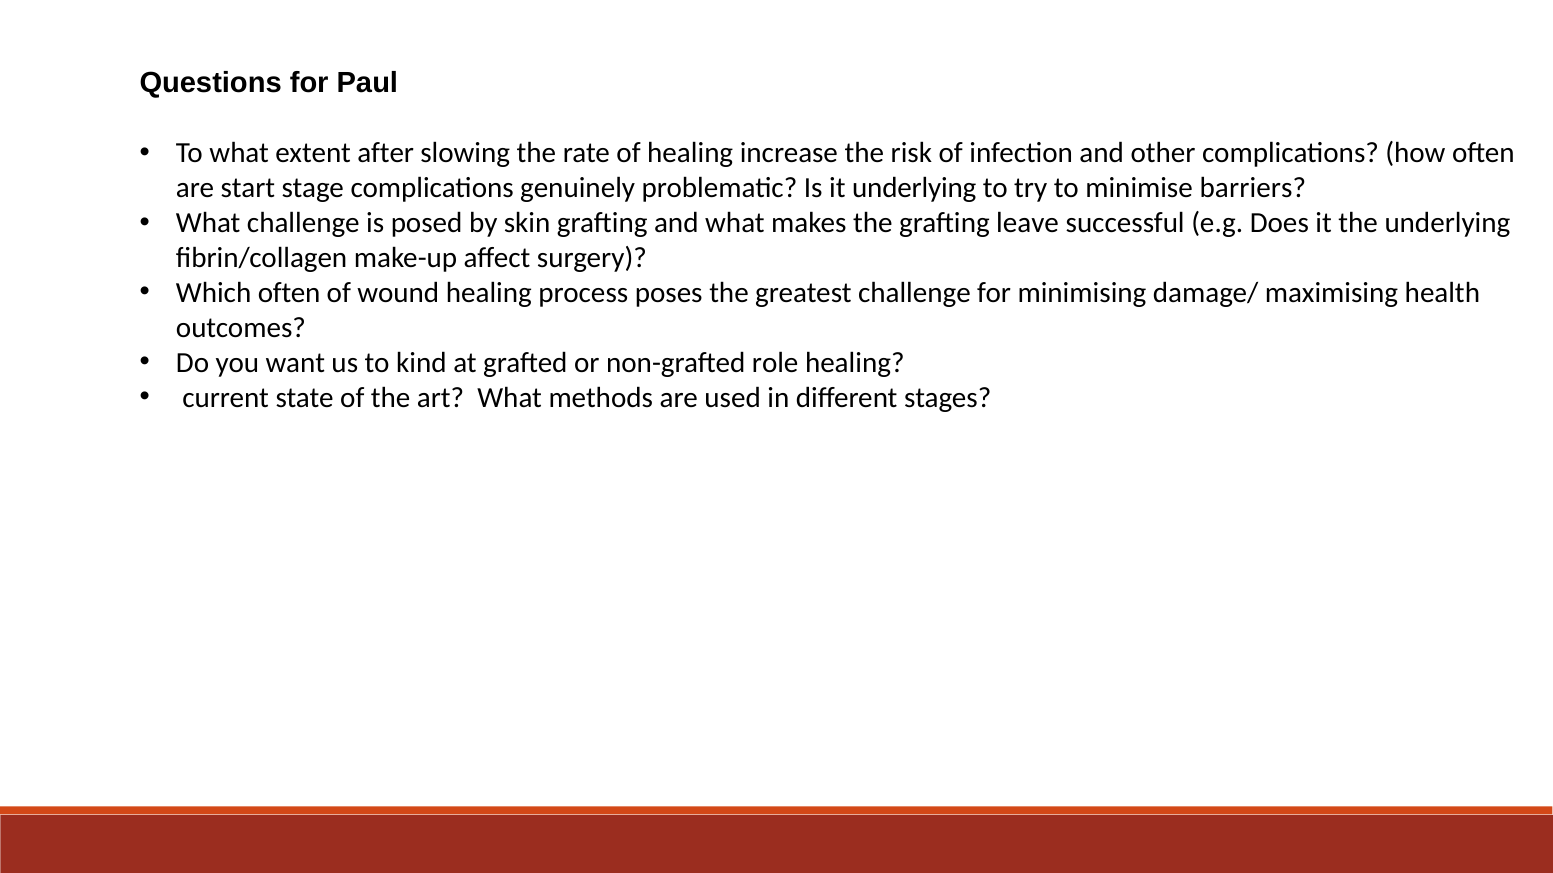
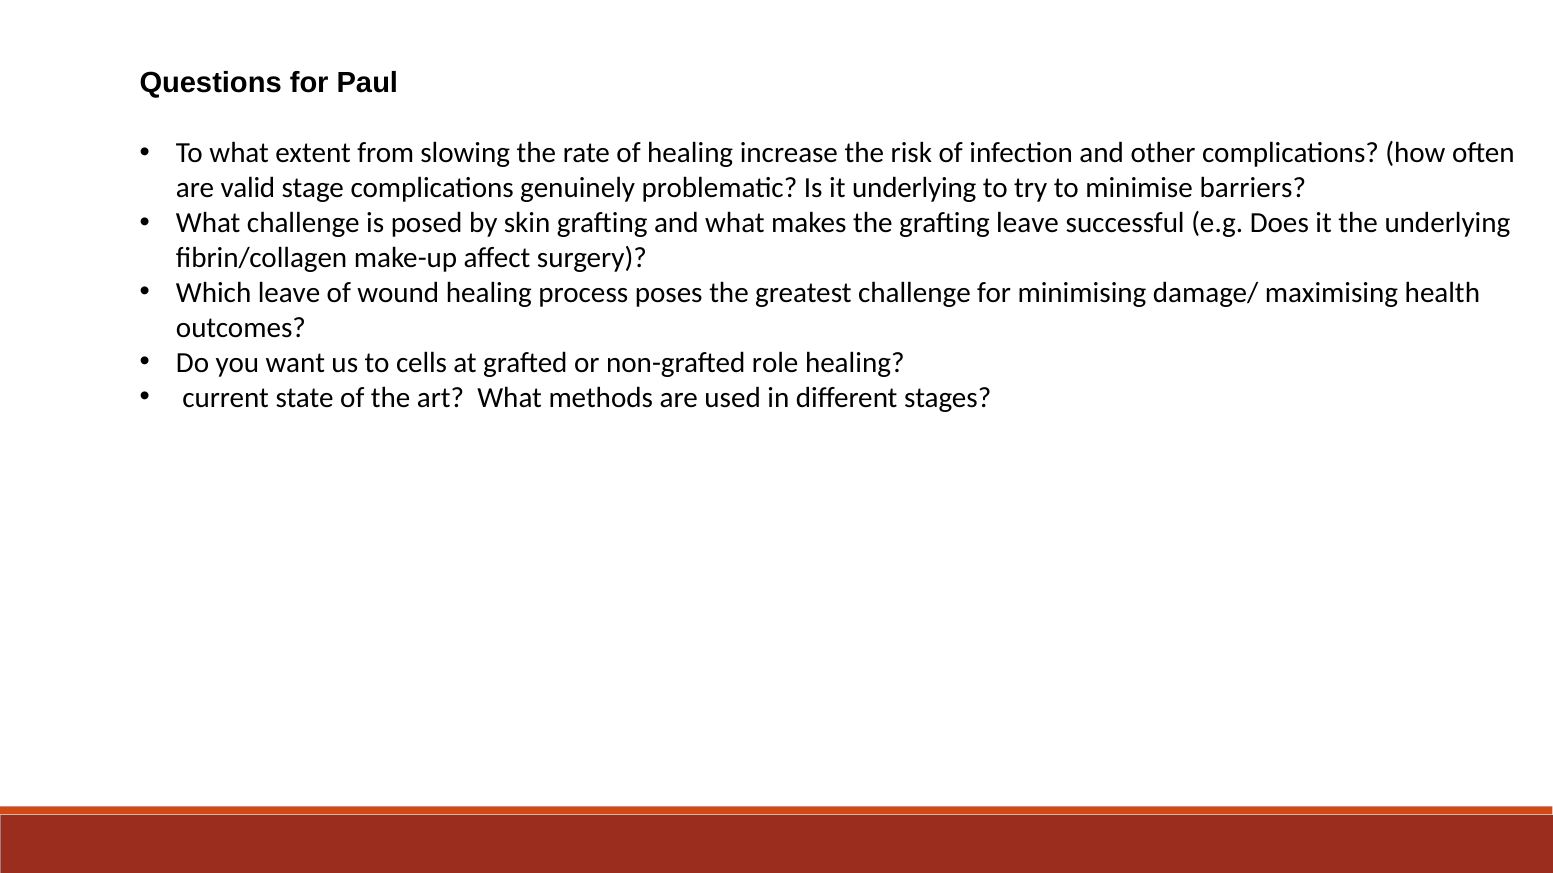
after: after -> from (386, 153)
start: start -> valid (248, 188)
Which often: often -> leave (289, 293)
kind: kind -> cells (421, 363)
